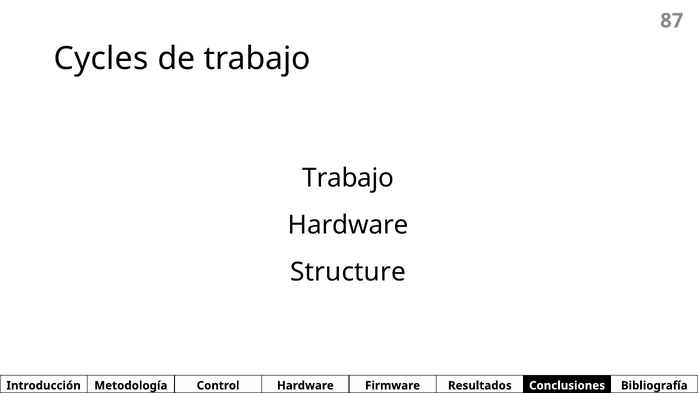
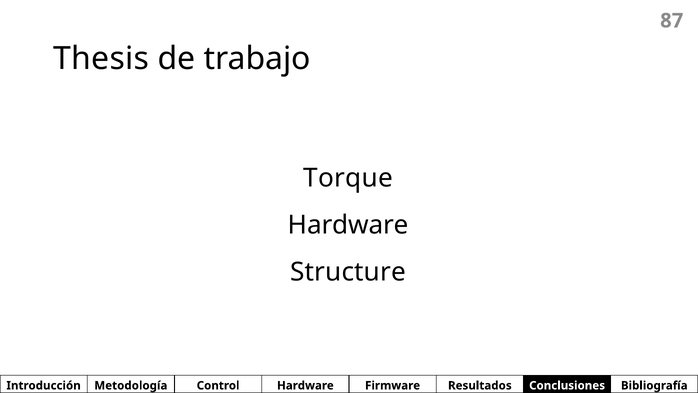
Cycles: Cycles -> Thesis (101, 59)
Trabajo: Trabajo -> Torque (348, 178)
